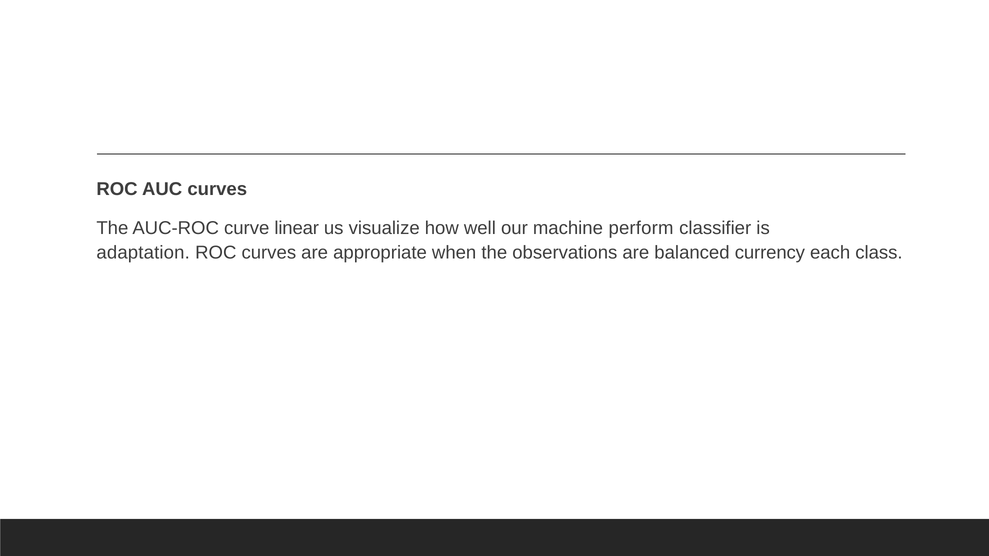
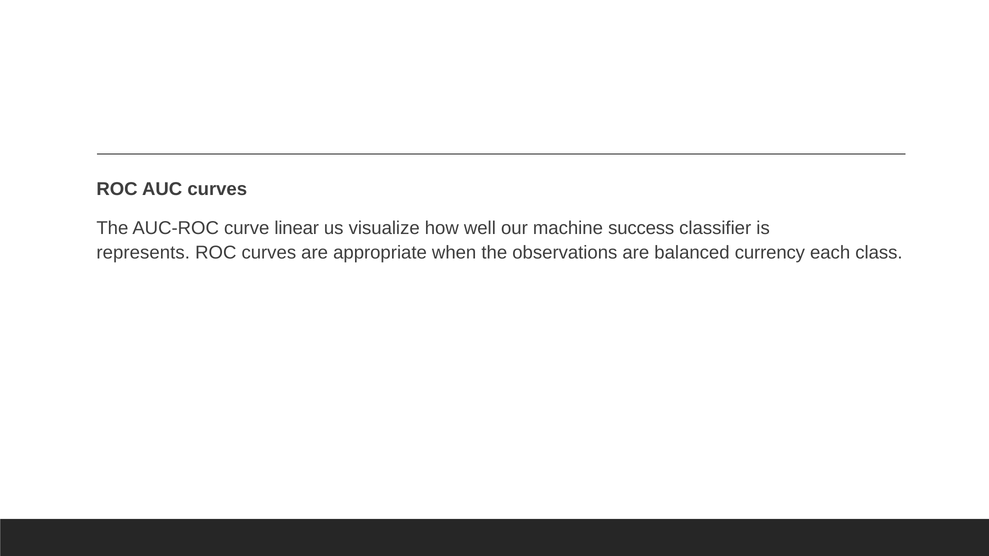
perform: perform -> success (641, 228)
adaptation: adaptation -> represents (143, 253)
